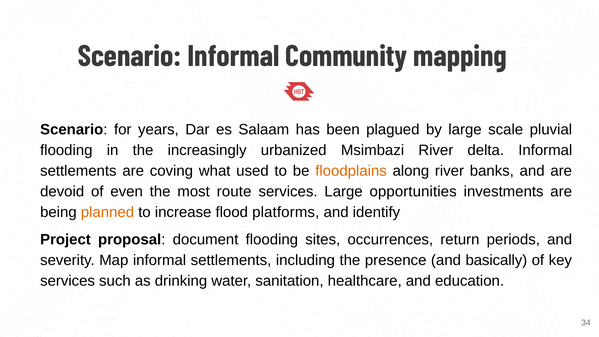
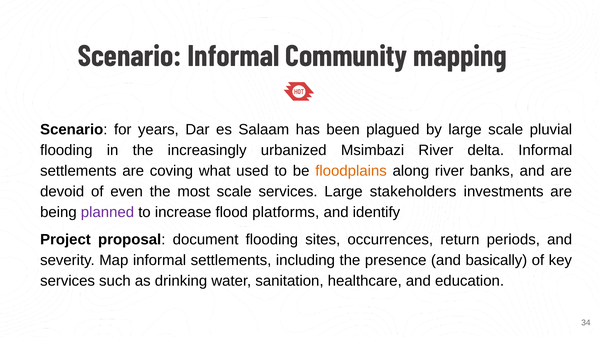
most route: route -> scale (234, 192)
opportunities: opportunities -> stakeholders (413, 192)
planned colour: orange -> purple (107, 212)
